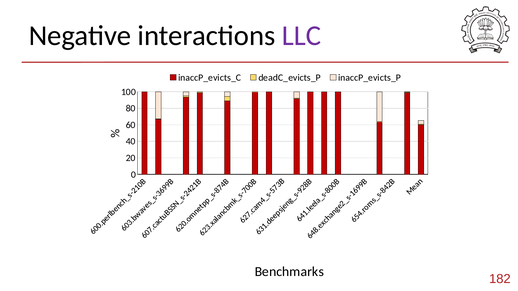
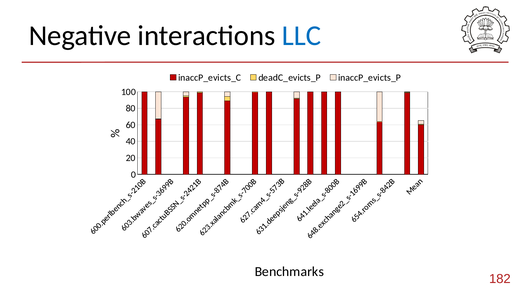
LLC colour: purple -> blue (302, 36)
